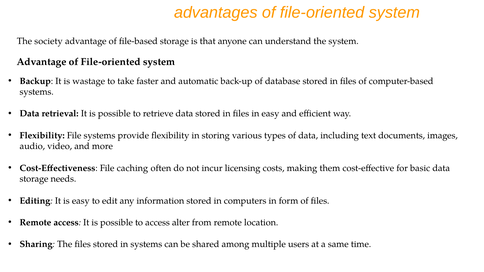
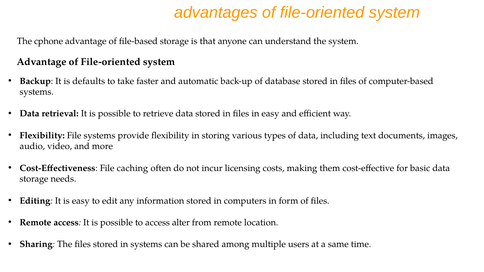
society: society -> cphone (49, 41)
wastage: wastage -> defaults (89, 81)
